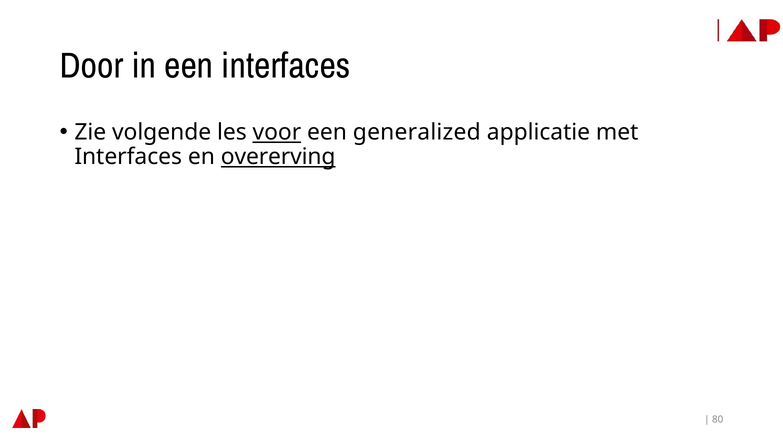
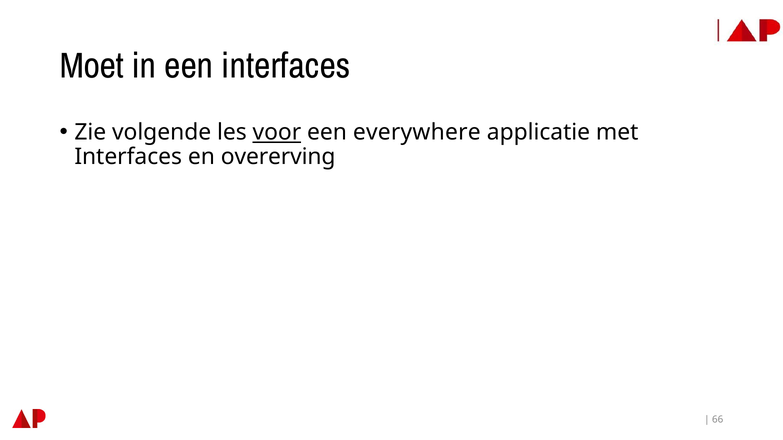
Door: Door -> Moet (92, 66)
generalized: generalized -> everywhere (417, 132)
overerving underline: present -> none (278, 157)
80: 80 -> 66 (718, 420)
